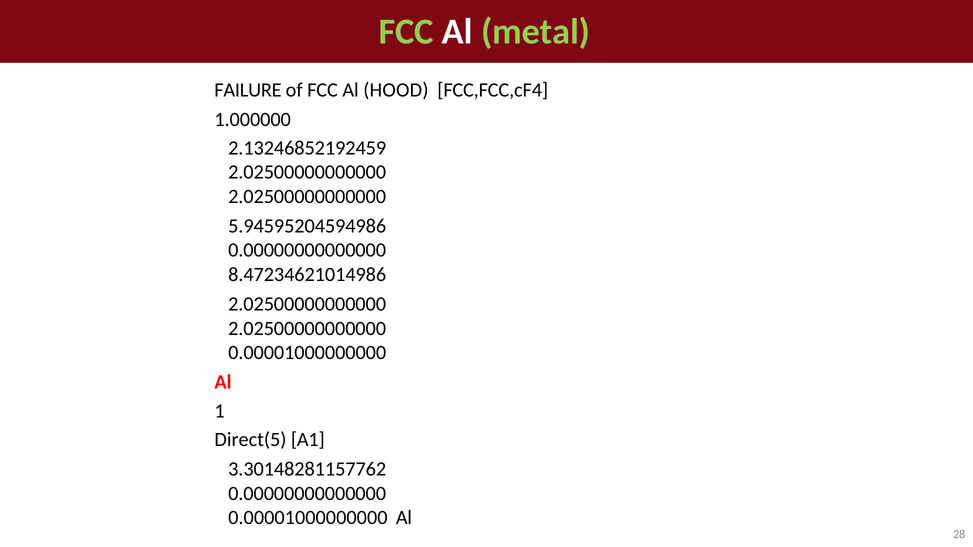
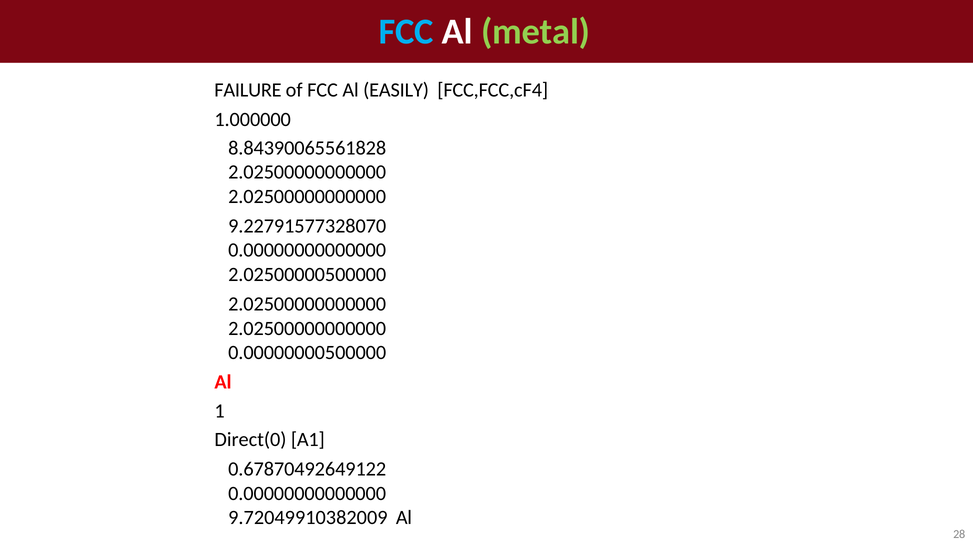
FCC colour: light green -> light blue (406, 32)
HOOD: HOOD -> EASILY (396, 90)
2.13246852192459: 2.13246852192459 -> 8.84390065561828 (307, 148)
5.94595204594986: 5.94595204594986 -> 9.22791577328070 (307, 226)
8.47234621014986: 8.47234621014986 -> 2.02500000500000 (307, 275)
0.00001000000000: 0.00001000000000 -> 0.00000000500000 (307, 353)
Direct(5: Direct(5 -> Direct(0 (250, 440)
3.30148281157762: 3.30148281157762 -> 0.67870492649122 (307, 469)
0.00001000000000: 0.00001000000000 -> 9.72049910382009 (308, 518)
